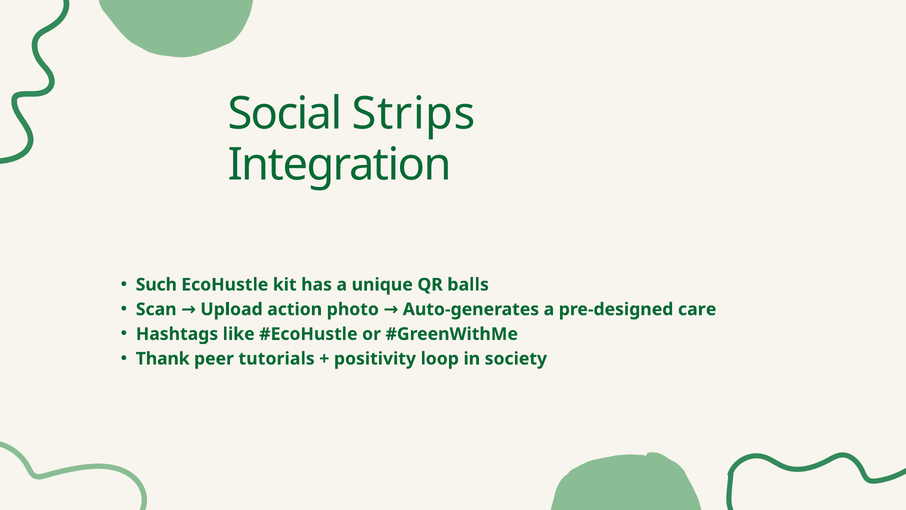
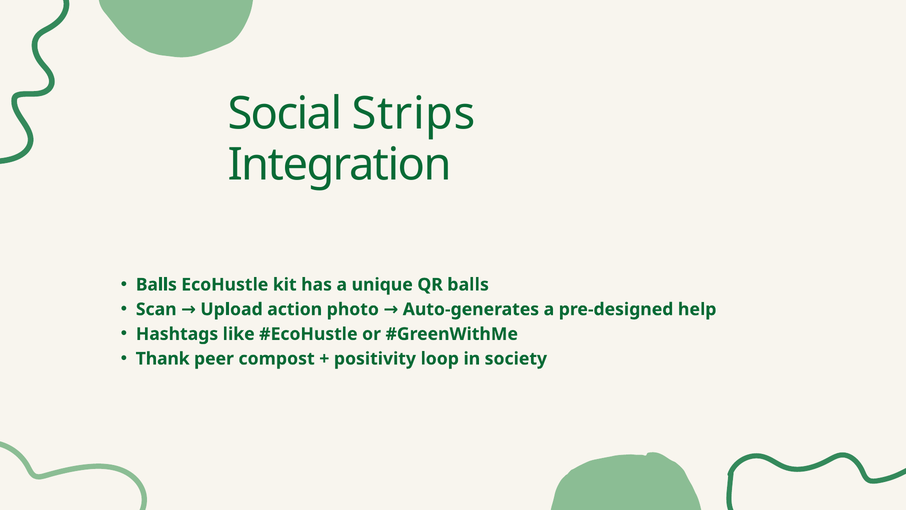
Such: Such -> Balls (156, 284)
care: care -> help (697, 309)
tutorials: tutorials -> compost (277, 358)
